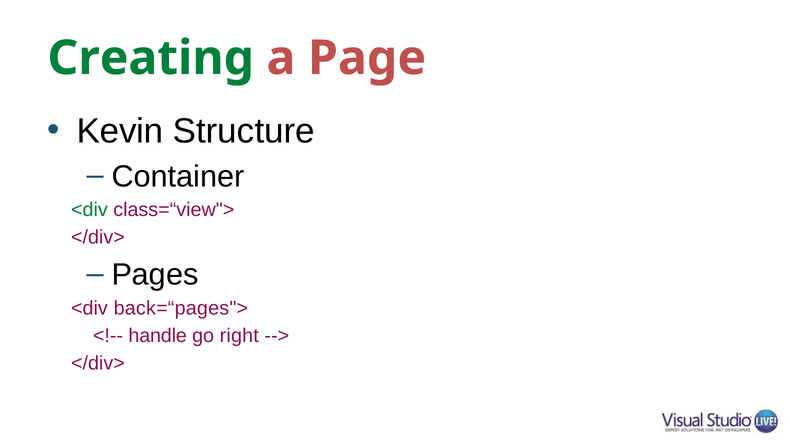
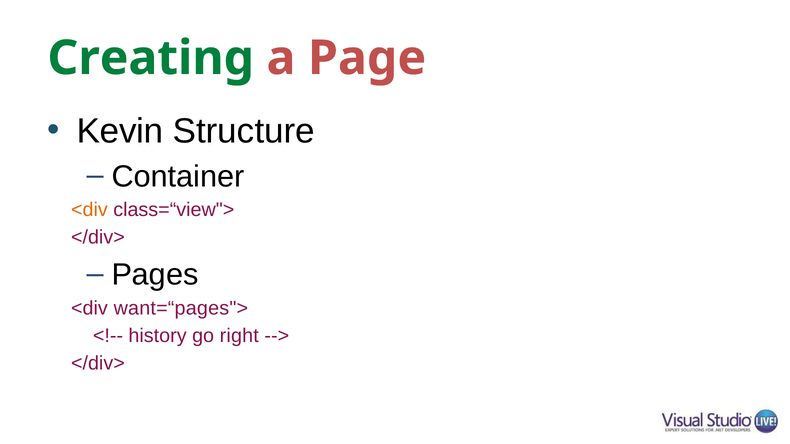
<div colour: green -> orange (89, 210)
back=“pages">: back=“pages"> -> want=“pages"> (181, 308)
handle: handle -> history (158, 336)
